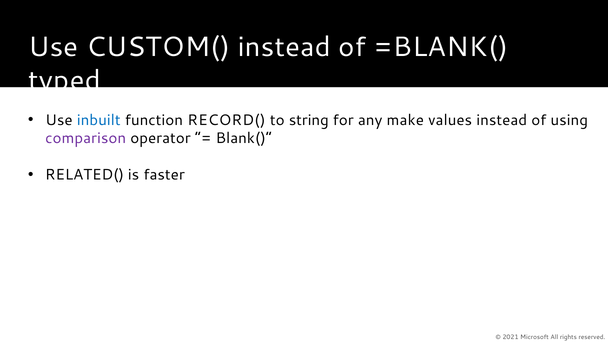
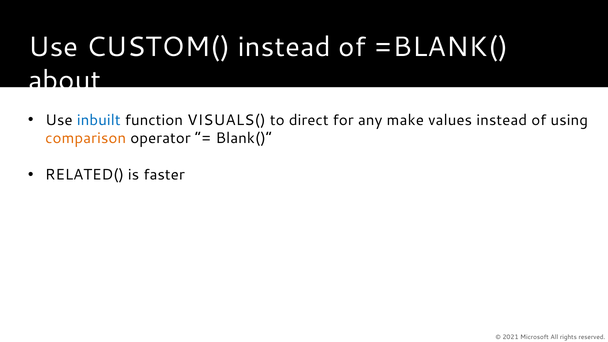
typed: typed -> about (65, 80)
RECORD(: RECORD( -> VISUALS( (226, 120)
string: string -> direct (309, 120)
comparison colour: purple -> orange (86, 138)
